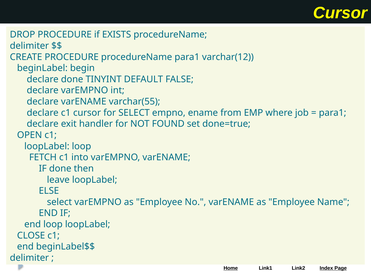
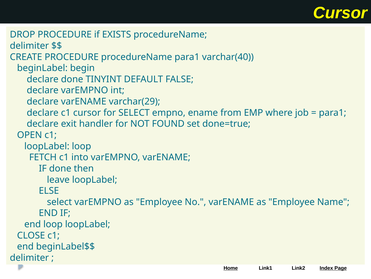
varchar(12: varchar(12 -> varchar(40 (228, 57)
varchar(55: varchar(55 -> varchar(29 (135, 101)
